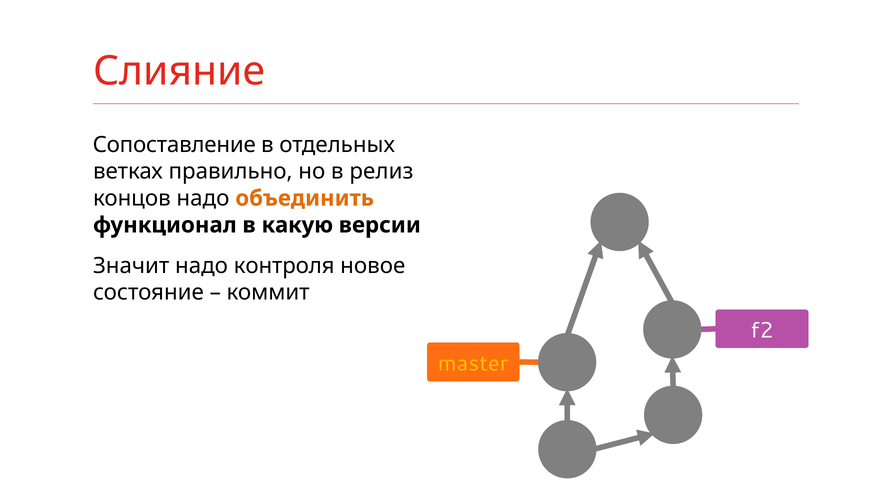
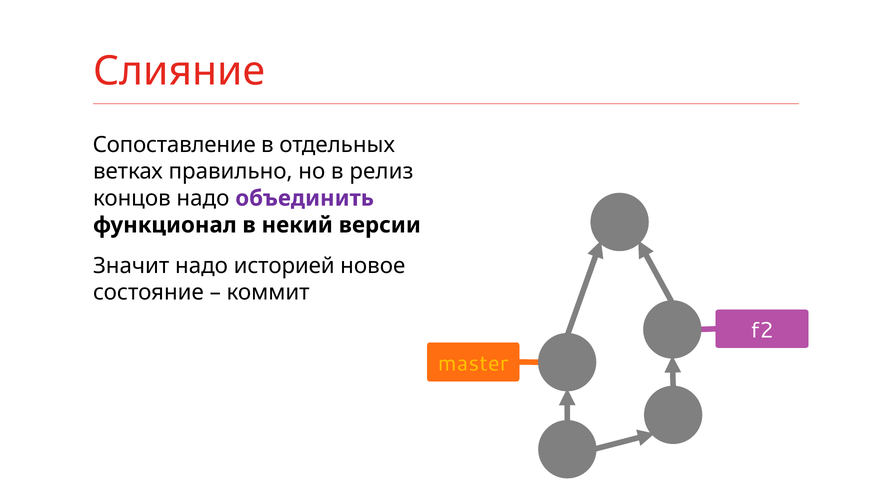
объединить colour: orange -> purple (305, 198)
какую: какую -> некий (297, 225)
контроля: контроля -> историей (284, 266)
